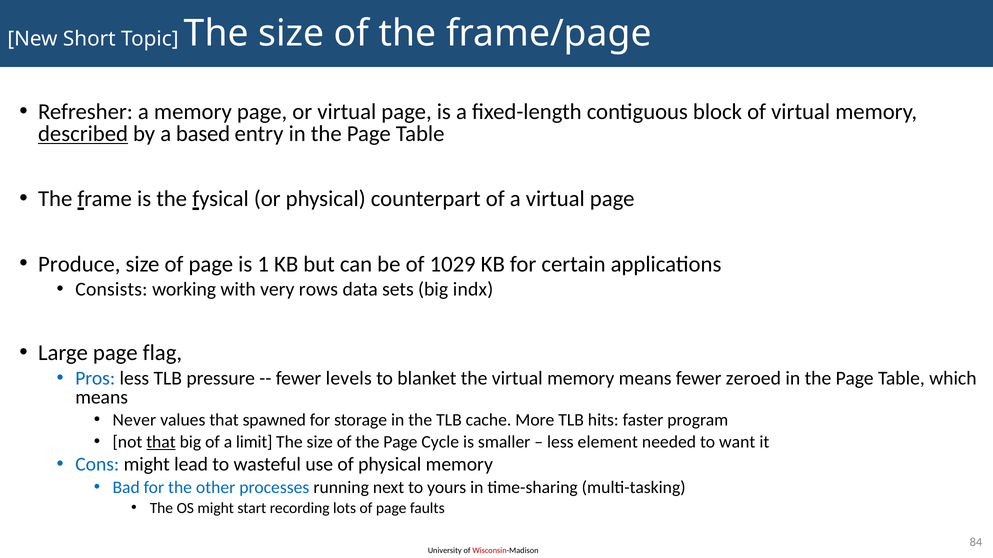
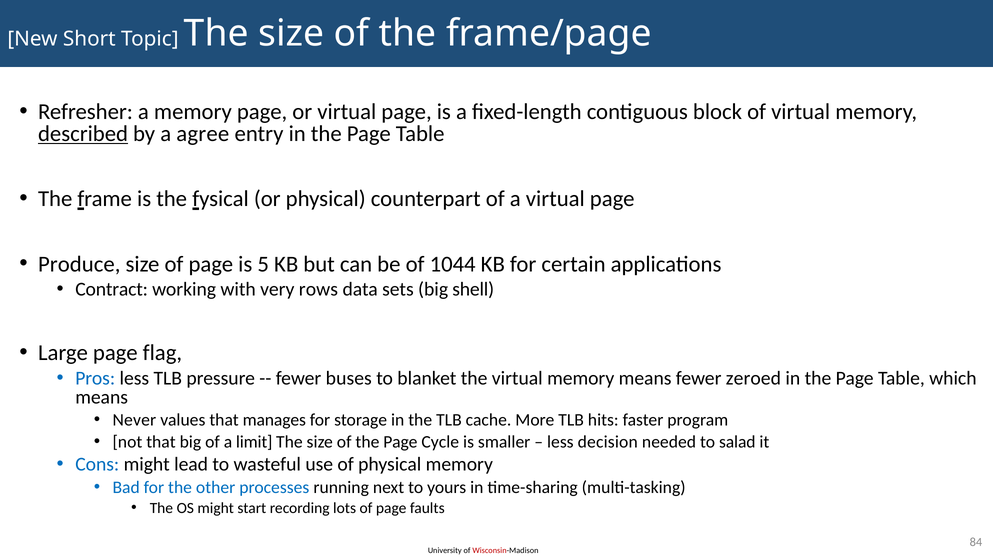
based: based -> agree (203, 134)
1: 1 -> 5 (263, 264)
1029: 1029 -> 1044 (453, 264)
Consists: Consists -> Contract (112, 290)
indx: indx -> shell (473, 290)
levels: levels -> buses (349, 379)
spawned: spawned -> manages (274, 421)
that underline: present -> none (161, 442)
element: element -> decision (608, 442)
want: want -> salad (737, 442)
